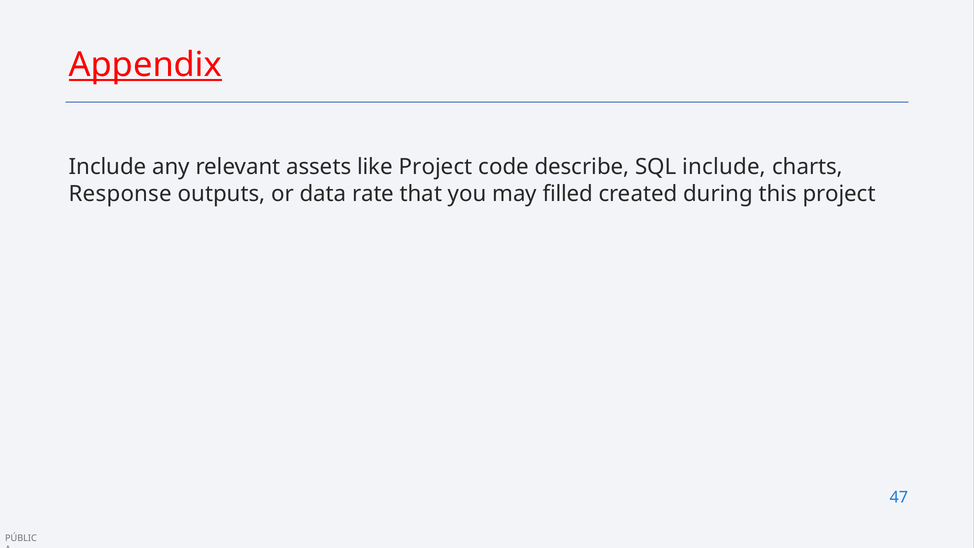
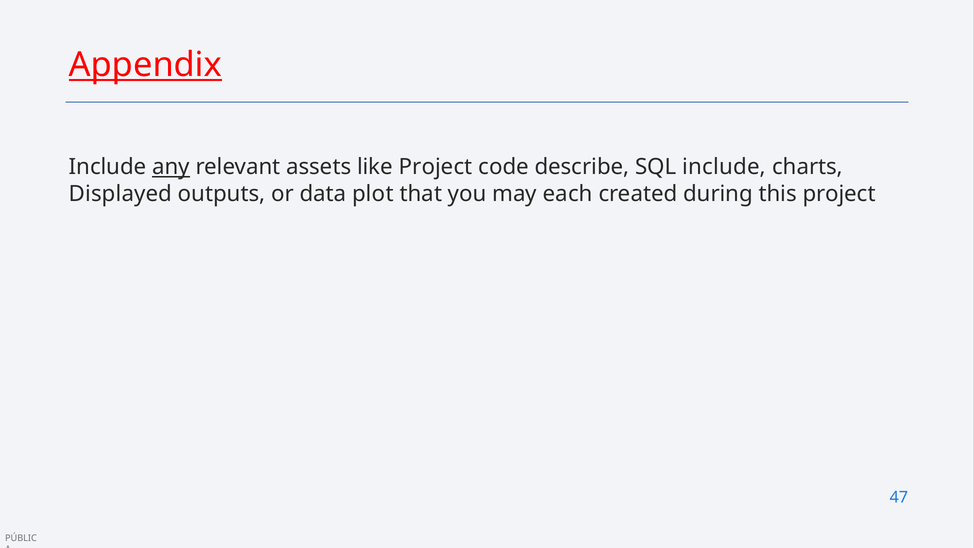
any underline: none -> present (171, 167)
Response: Response -> Displayed (120, 194)
rate: rate -> plot (373, 194)
filled: filled -> each (568, 194)
